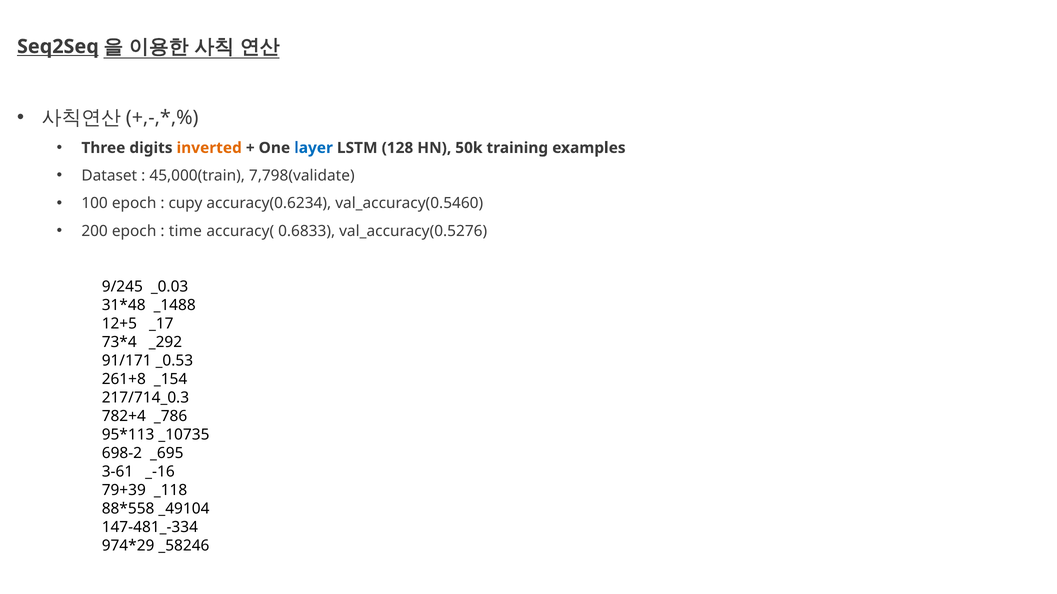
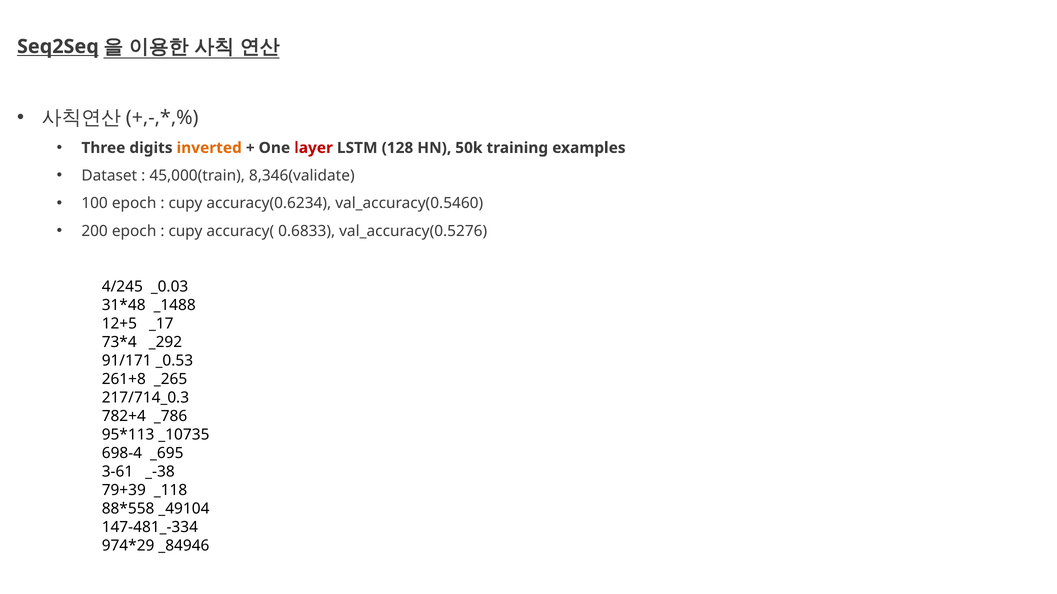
layer colour: blue -> red (314, 148)
7,798(validate: 7,798(validate -> 8,346(validate (302, 176)
time: time -> cupy (186, 231)
9/245: 9/245 -> 4/245 (122, 287)
_154: _154 -> _265 (171, 379)
698-2: 698-2 -> 698-4 (122, 453)
_-16: _-16 -> _-38 (160, 472)
_58246: _58246 -> _84946 (184, 546)
